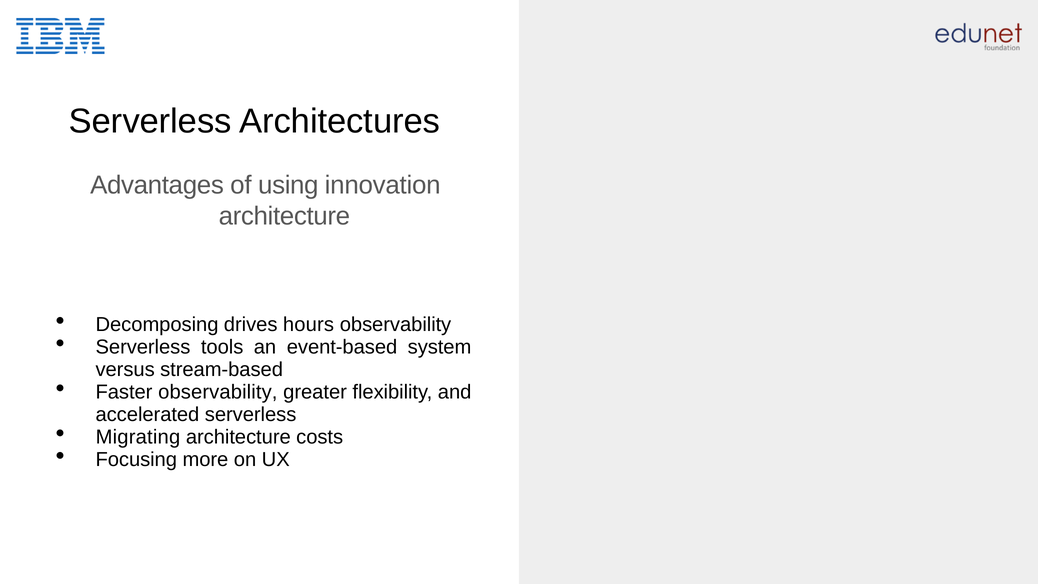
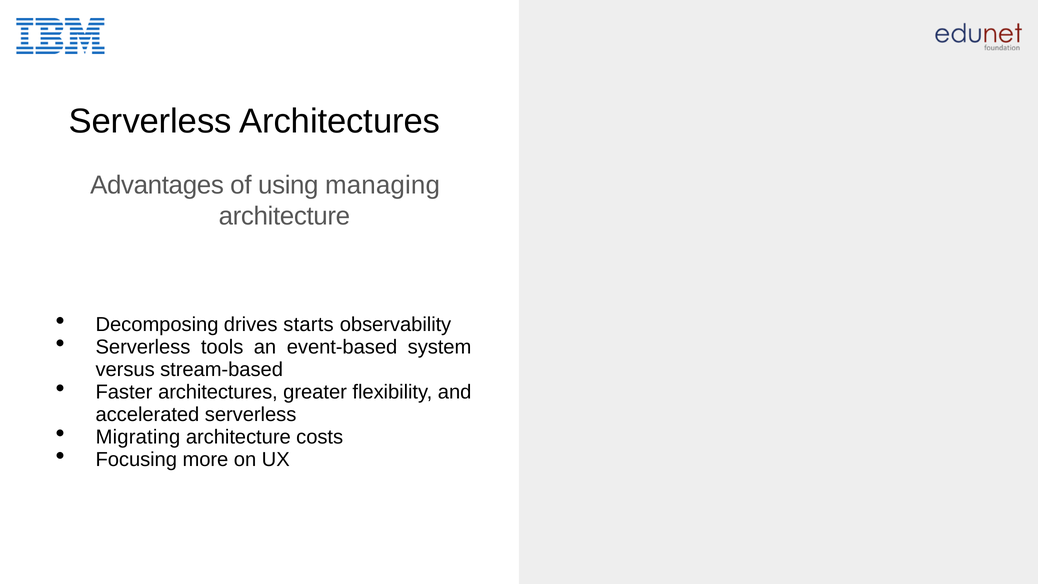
innovation: innovation -> managing (382, 185)
hours: hours -> starts (309, 325)
Faster observability: observability -> architectures (218, 392)
